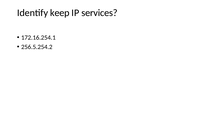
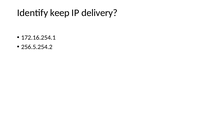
services: services -> delivery (99, 13)
